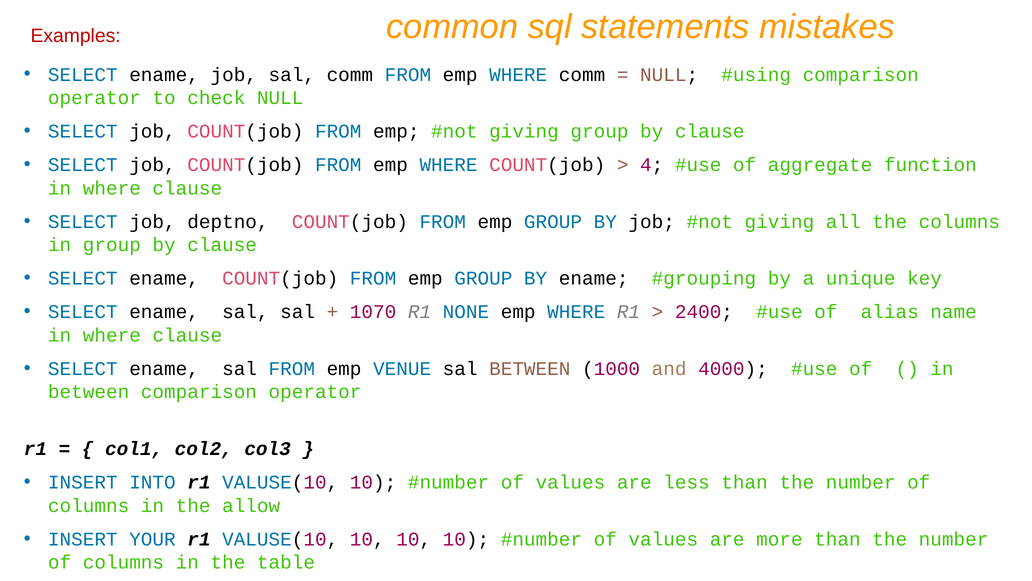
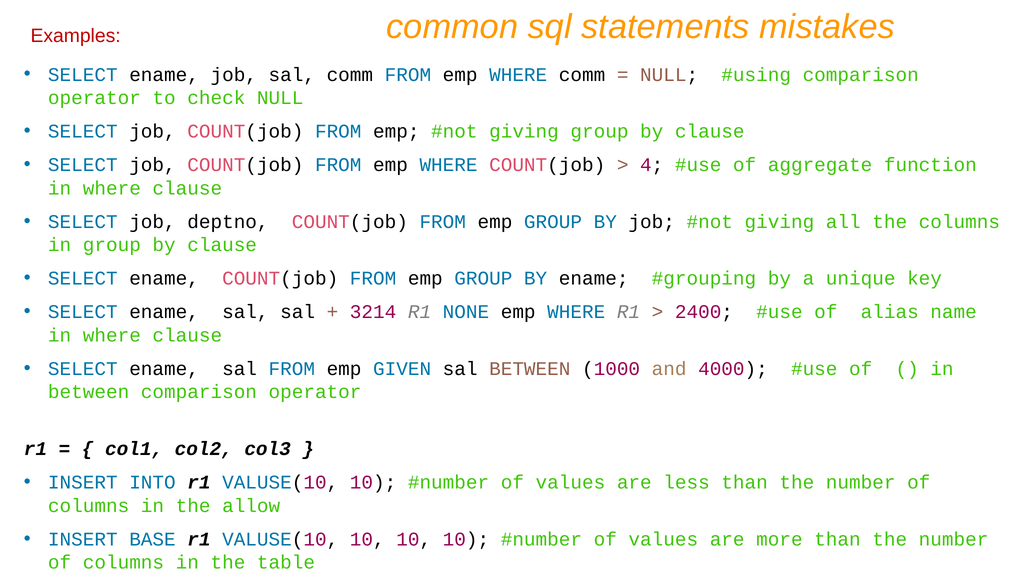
1070: 1070 -> 3214 (373, 312)
VENUE: VENUE -> GIVEN (402, 369)
YOUR: YOUR -> BASE (152, 539)
